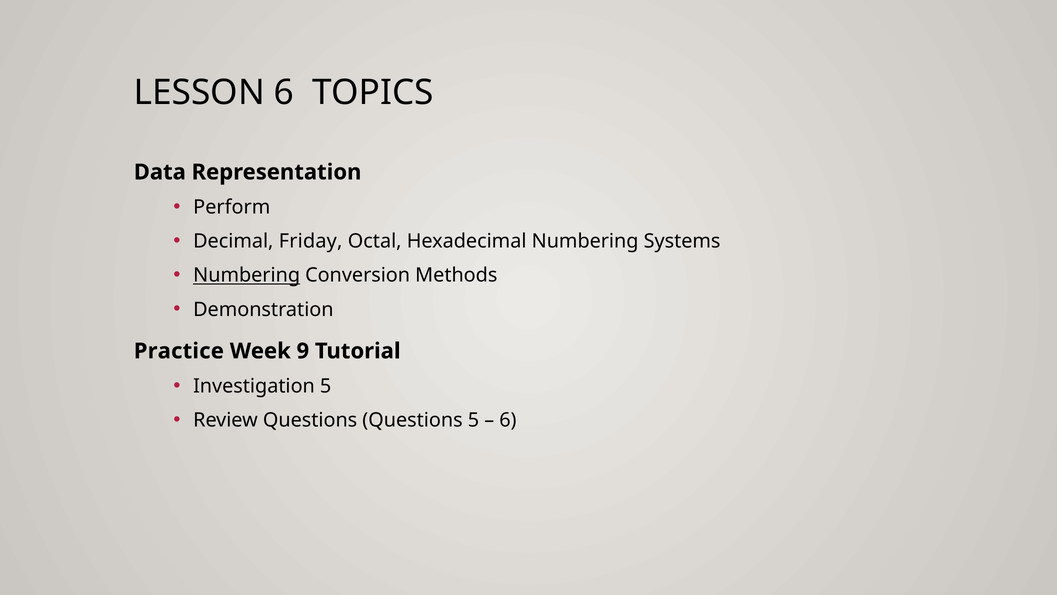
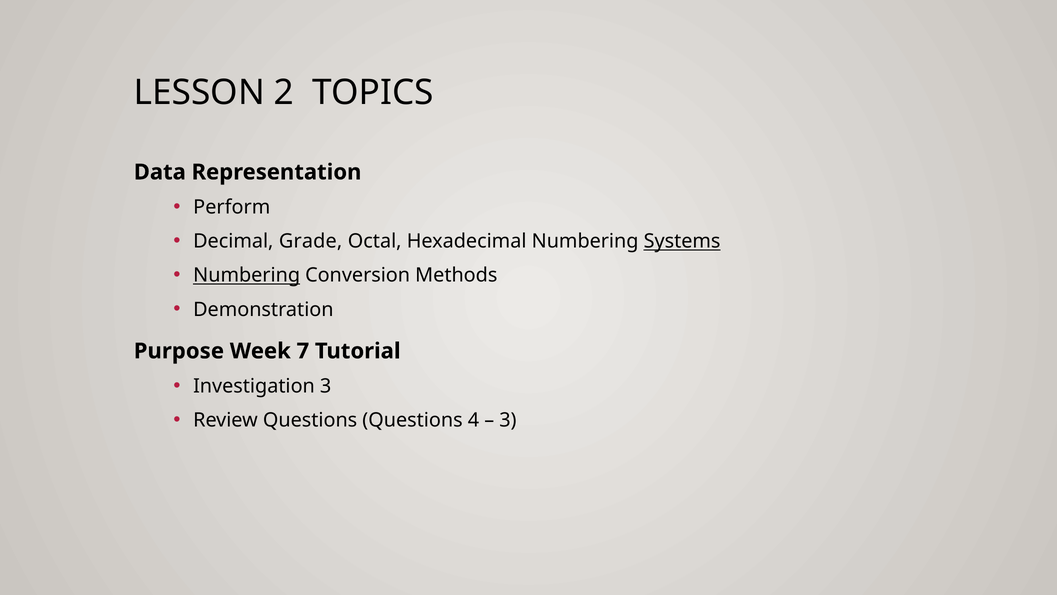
LESSON 6: 6 -> 2 (284, 93)
Friday: Friday -> Grade (311, 241)
Systems underline: none -> present (682, 241)
Practice: Practice -> Purpose (179, 351)
9: 9 -> 7 (303, 351)
Investigation 5: 5 -> 3 (326, 386)
Questions 5: 5 -> 4 (473, 420)
6: 6 -> 3 (508, 420)
